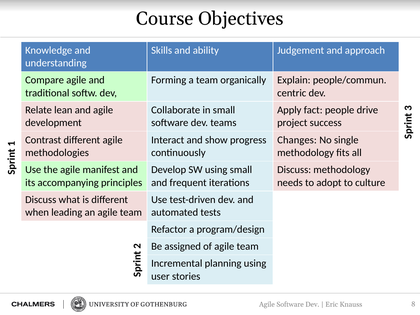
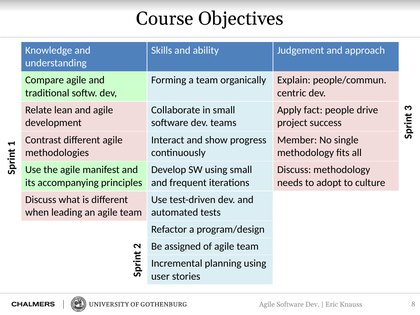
Changes: Changes -> Member (297, 140)
